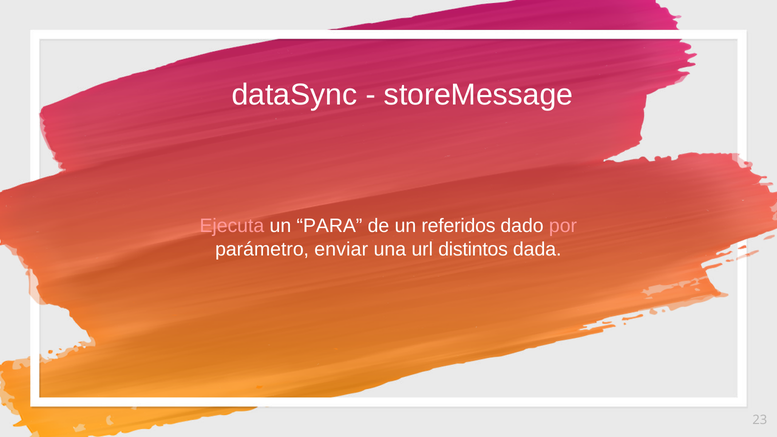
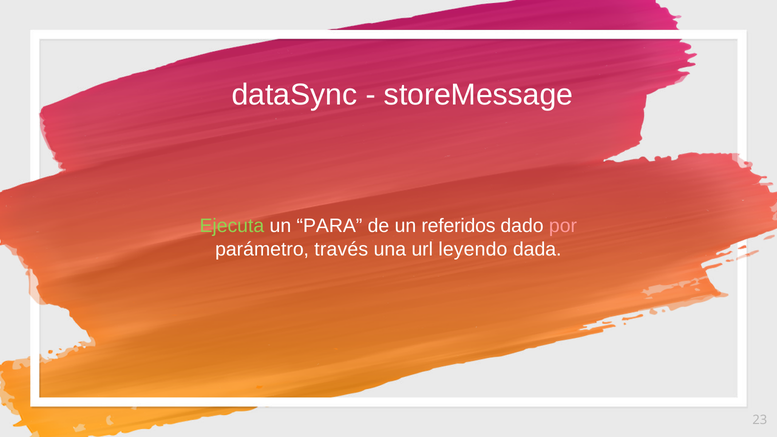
Ejecuta colour: pink -> light green (232, 226)
enviar: enviar -> través (341, 249)
distintos: distintos -> leyendo (473, 249)
